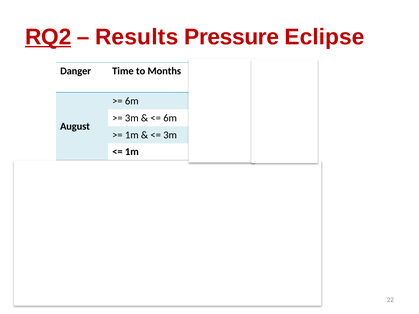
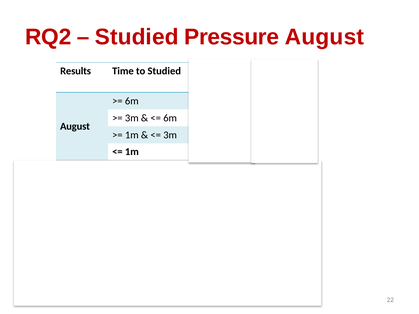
RQ2 underline: present -> none (48, 37)
Results: Results -> Studied (137, 37)
Pressure Eclipse: Eclipse -> August (324, 37)
Danger: Danger -> Results (76, 71)
to Months: Months -> Studied (164, 71)
